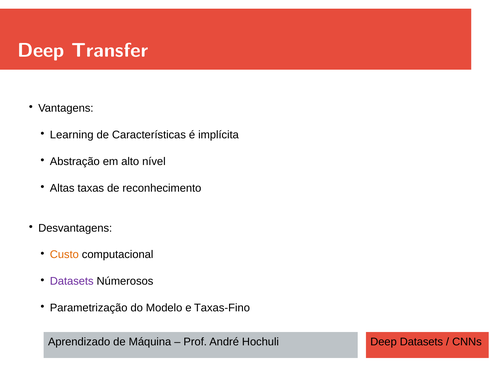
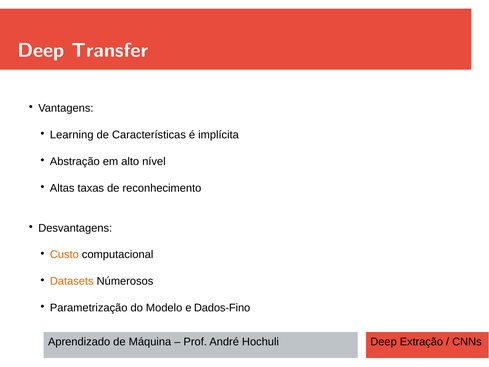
Datasets colour: purple -> orange (72, 281)
Taxas-Fino: Taxas-Fino -> Dados-Fino (222, 308)
Deep Datasets: Datasets -> Extração (421, 341)
